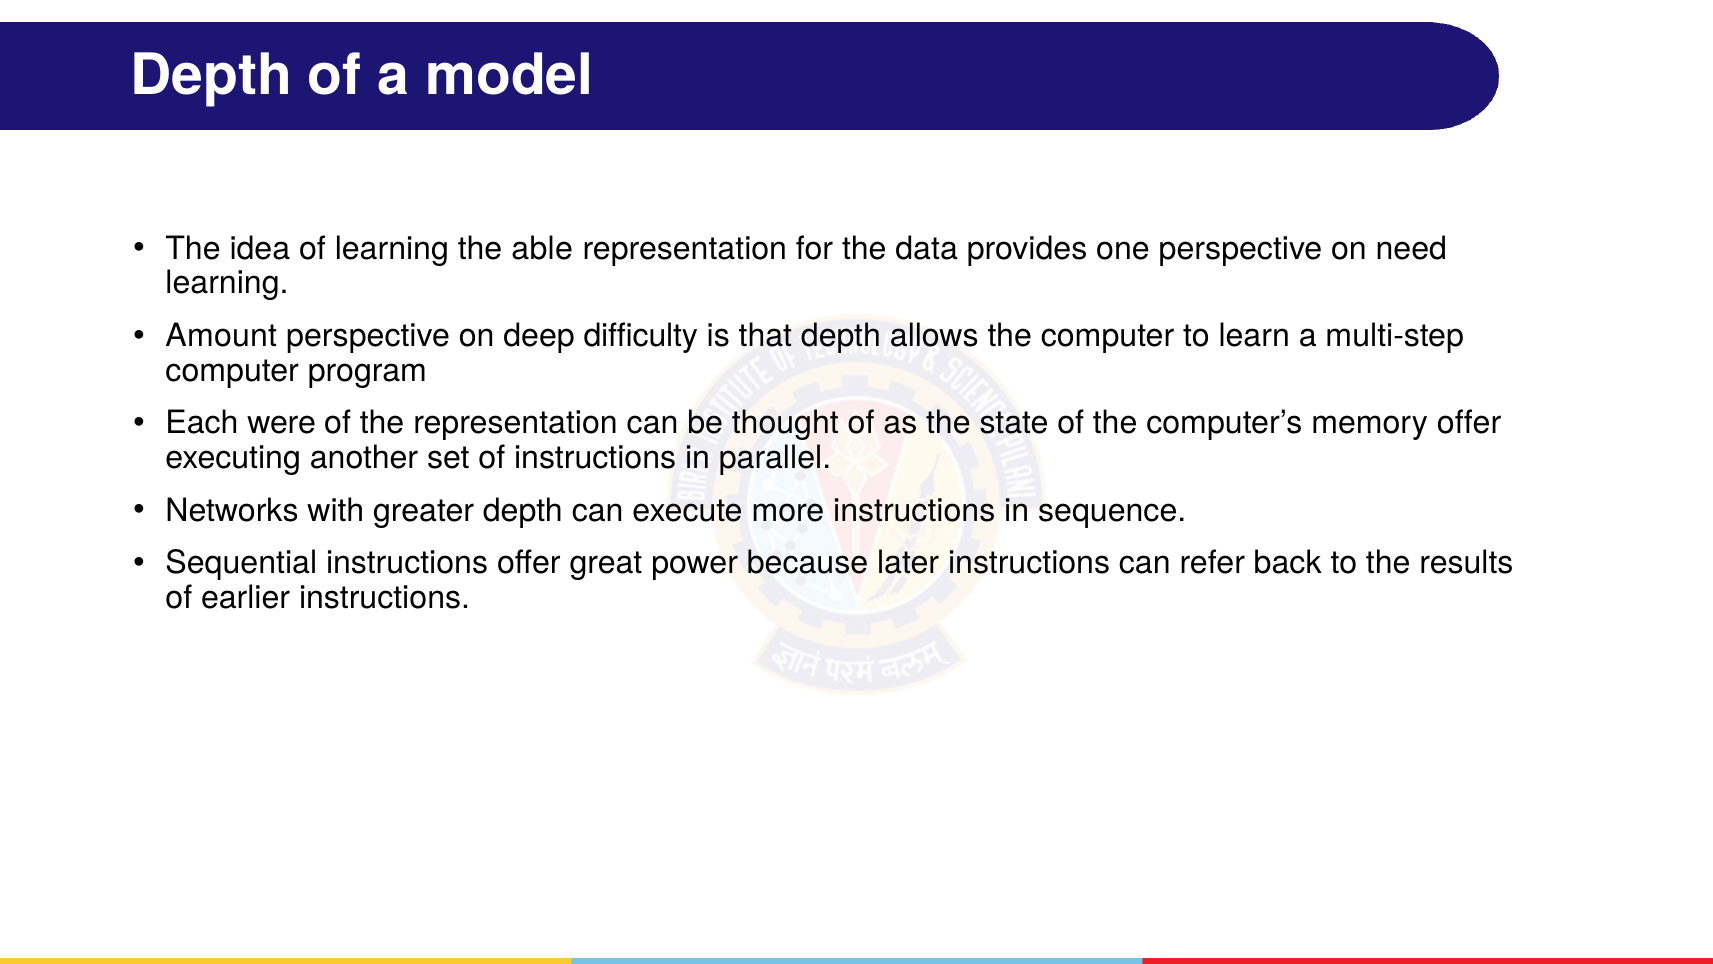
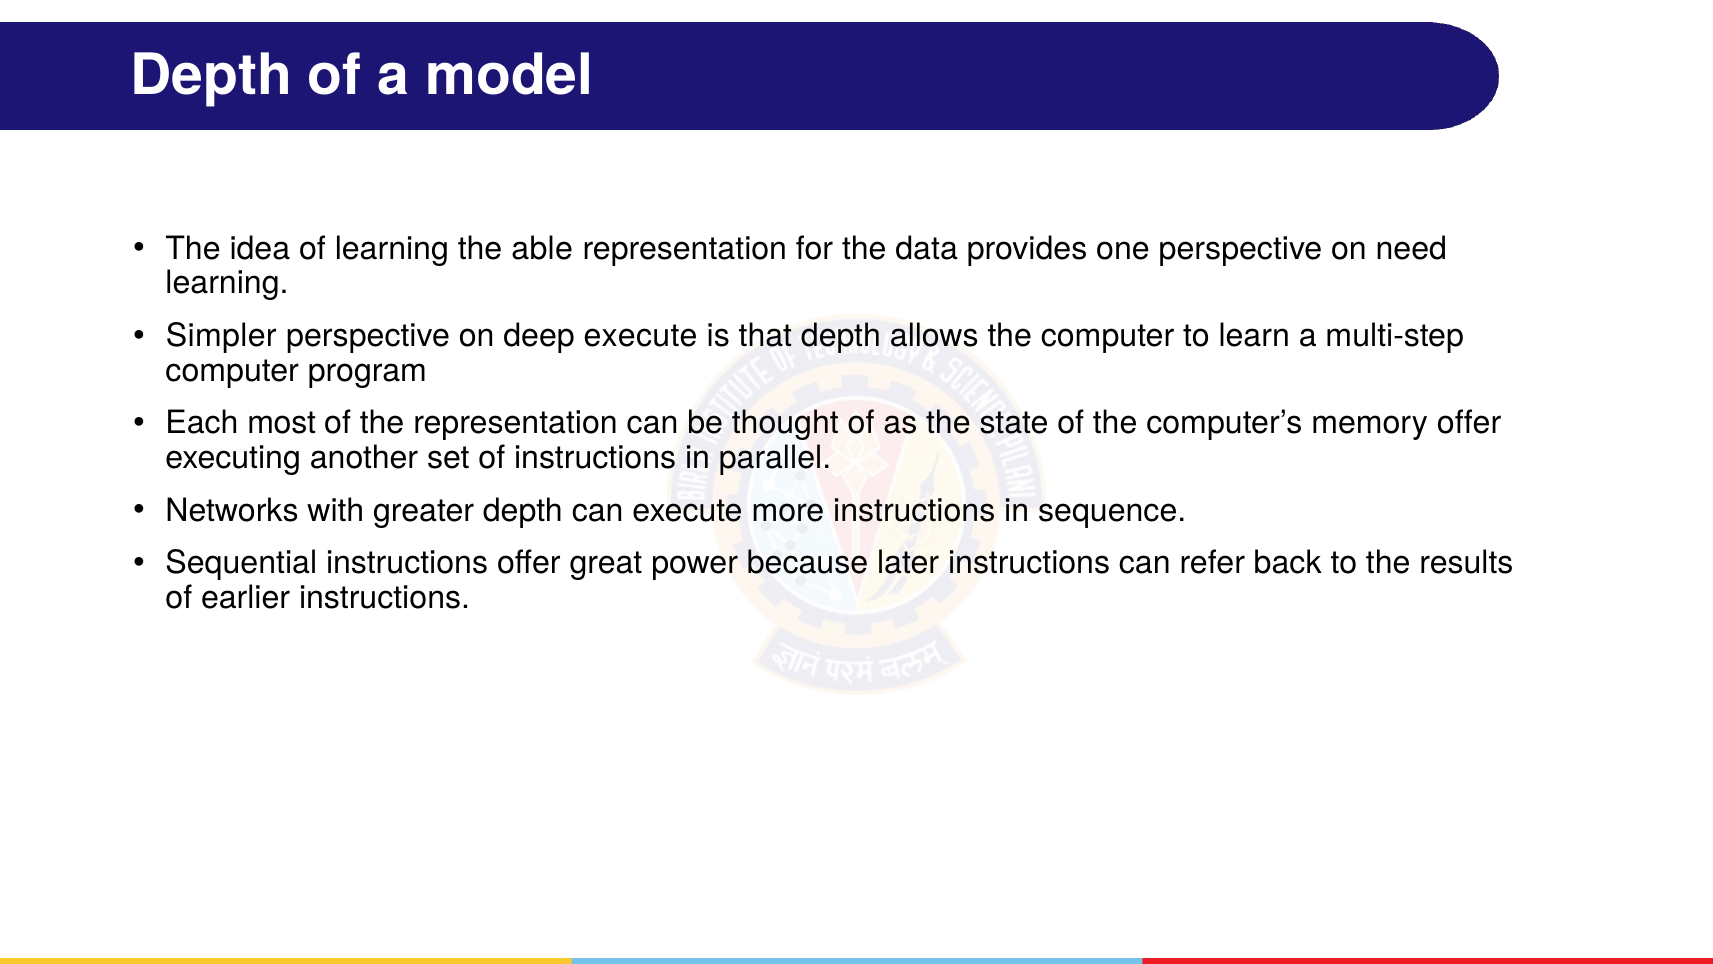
Amount: Amount -> Simpler (221, 336)
deep difficulty: difficulty -> execute (641, 336)
were: were -> most (282, 423)
